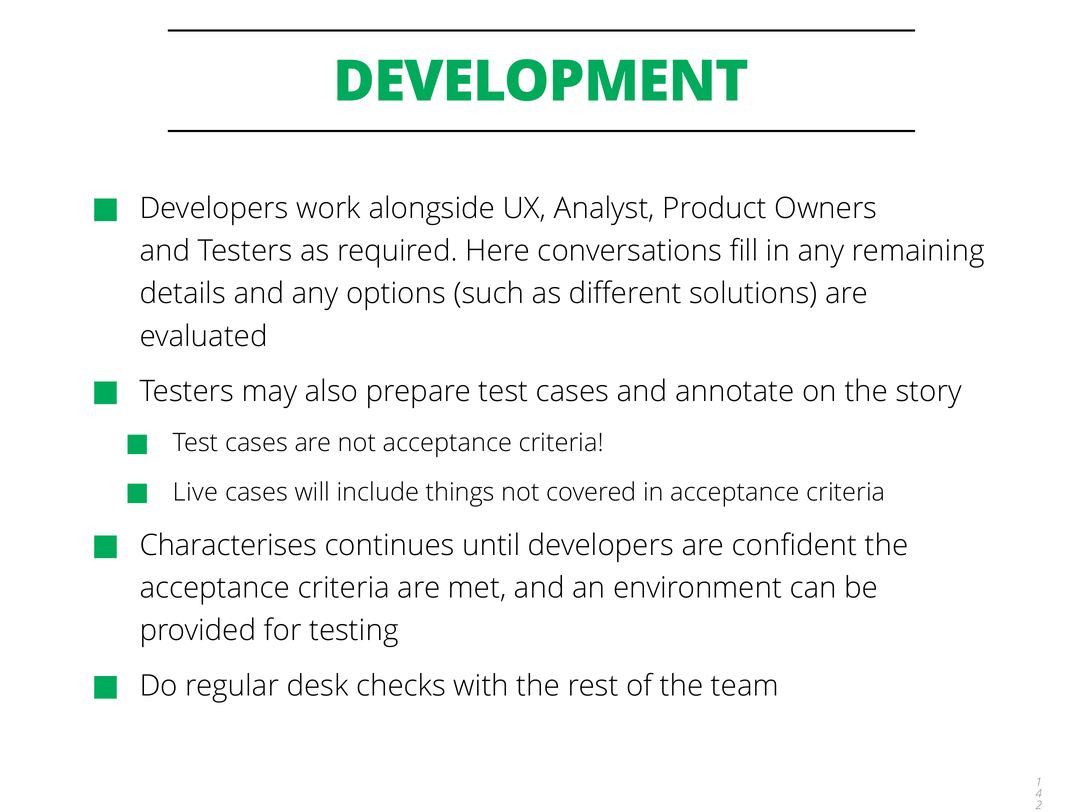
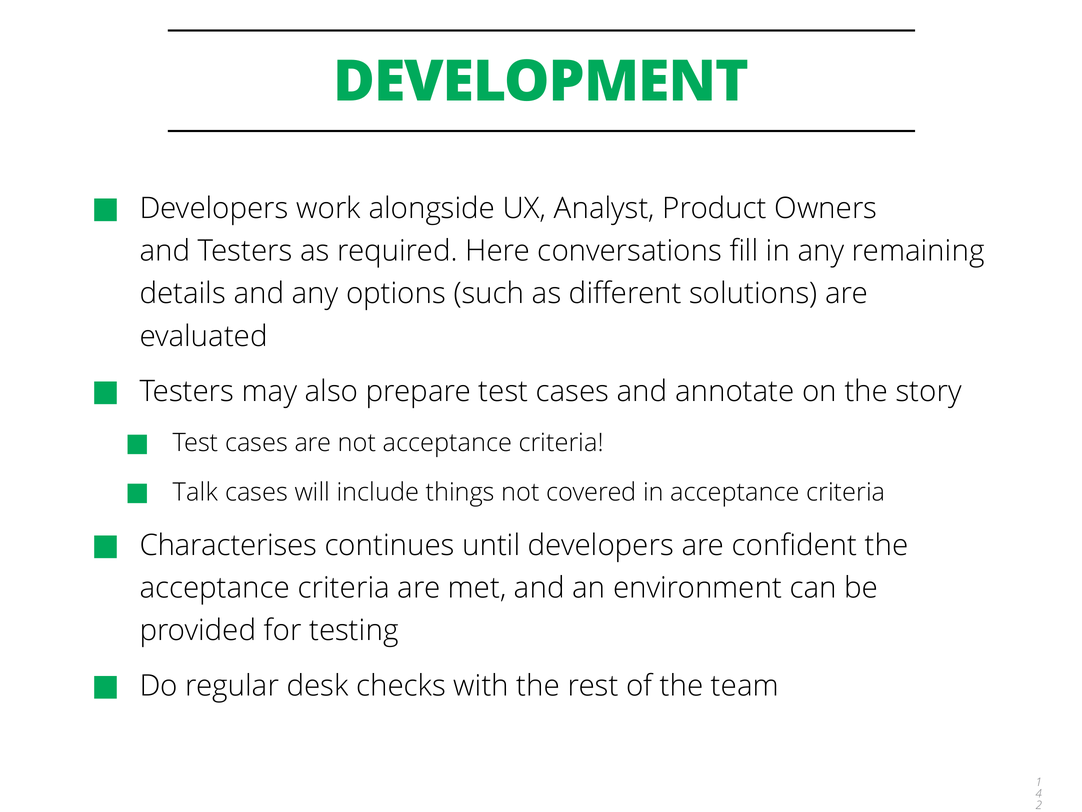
Live: Live -> Talk (196, 492)
